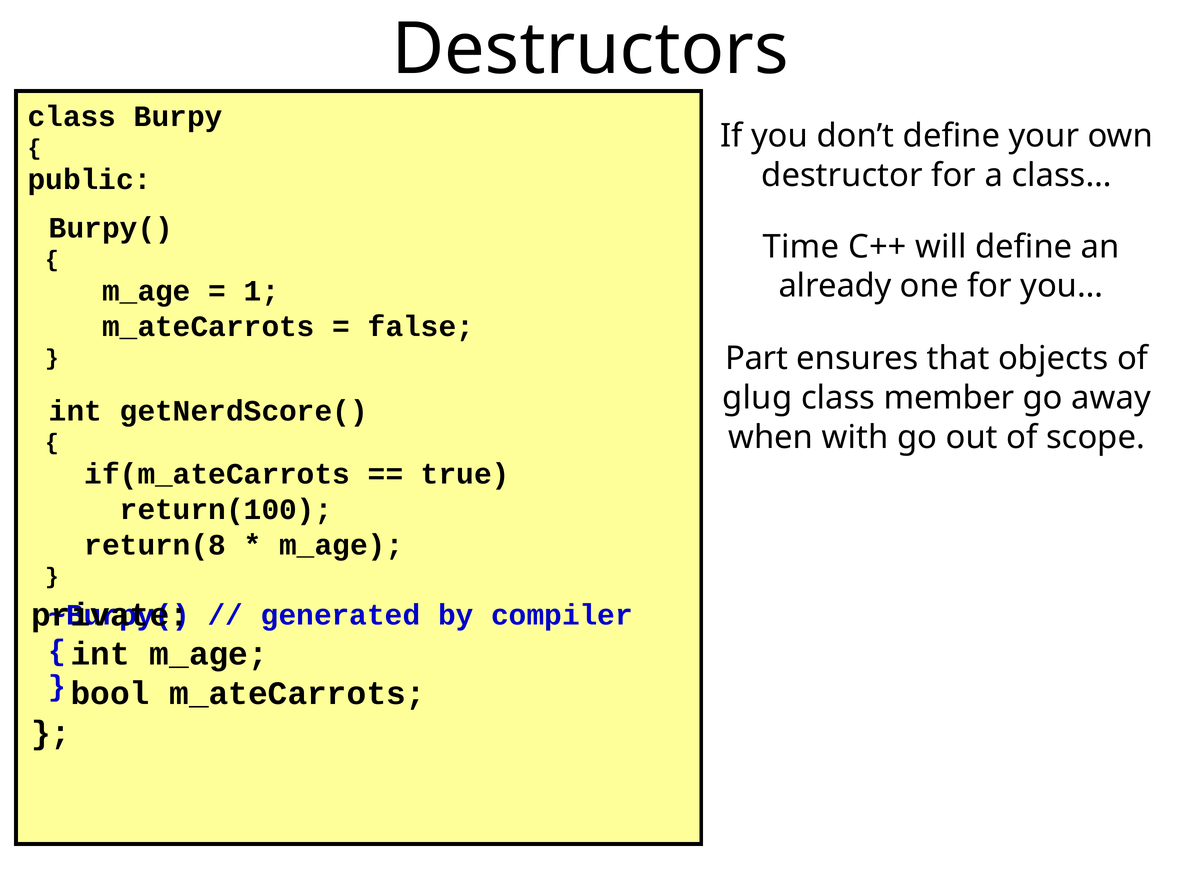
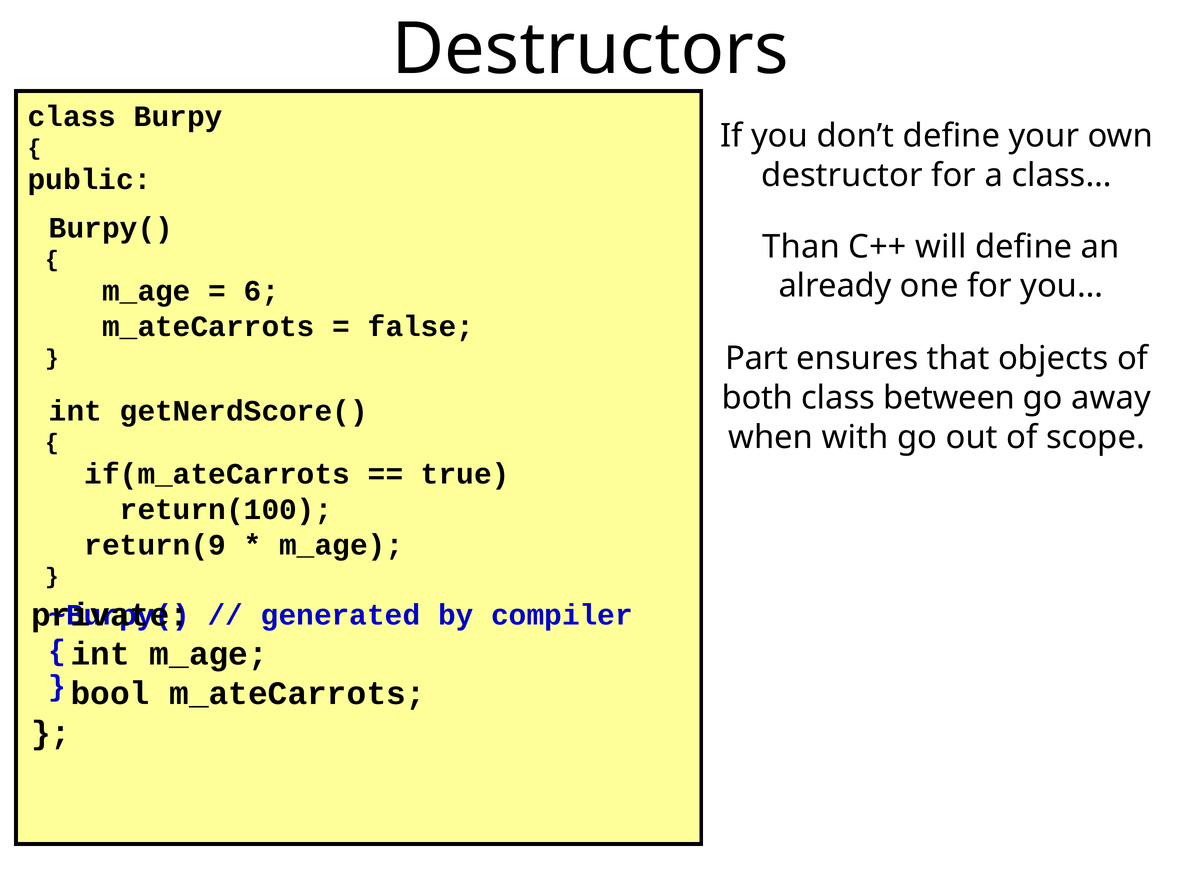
Time: Time -> Than (801, 247)
1: 1 -> 6 (262, 291)
glug: glug -> both (757, 398)
member: member -> between (949, 398)
return(8: return(8 -> return(9 (155, 545)
